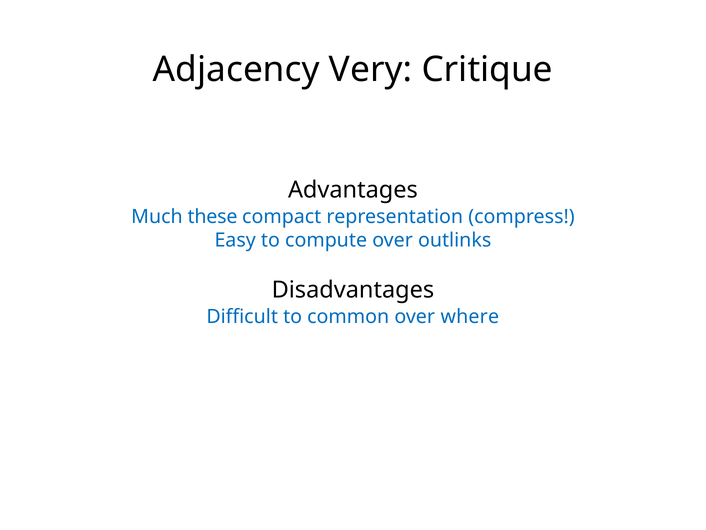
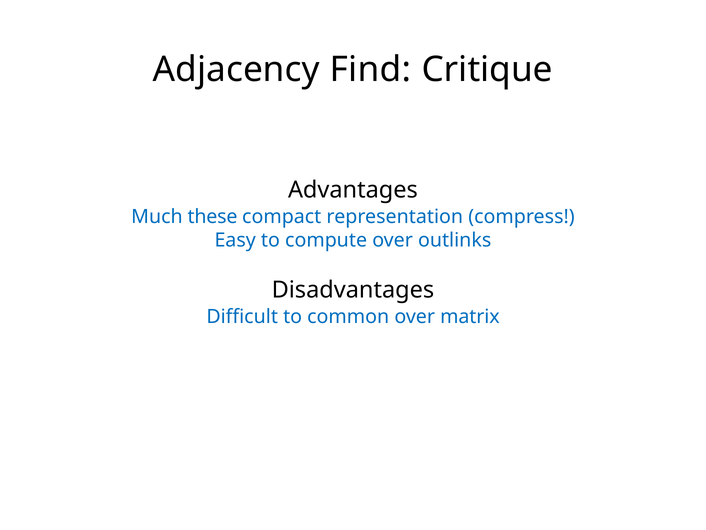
Very: Very -> Find (370, 69)
where: where -> matrix (470, 316)
